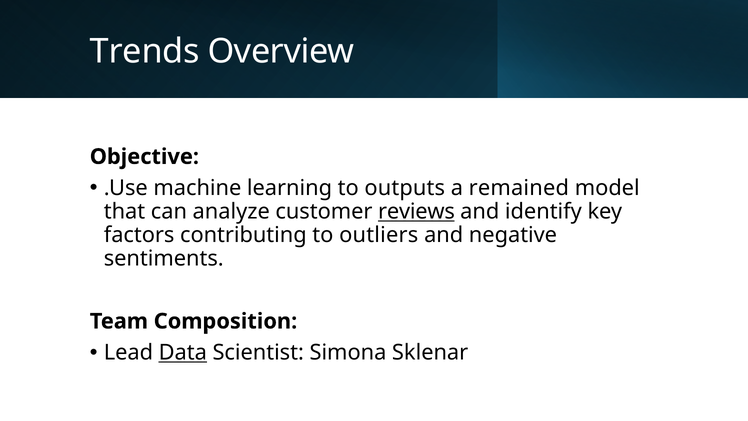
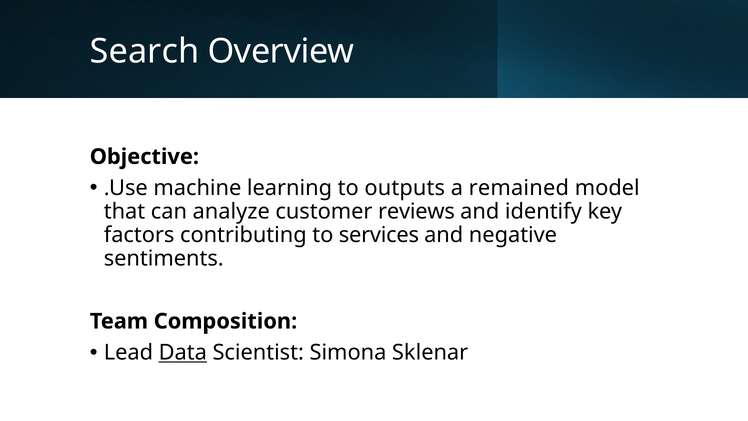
Trends: Trends -> Search (145, 51)
reviews underline: present -> none (416, 211)
outliers: outliers -> services (379, 235)
